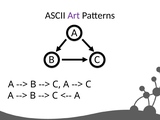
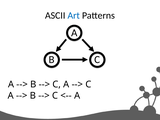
Art colour: purple -> blue (74, 15)
